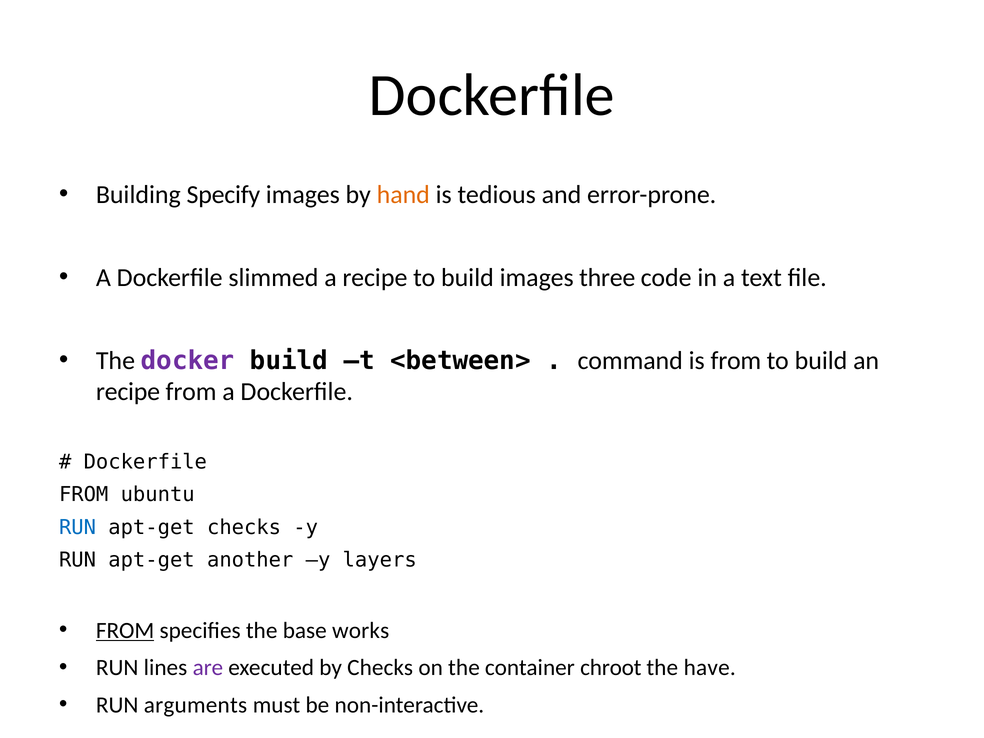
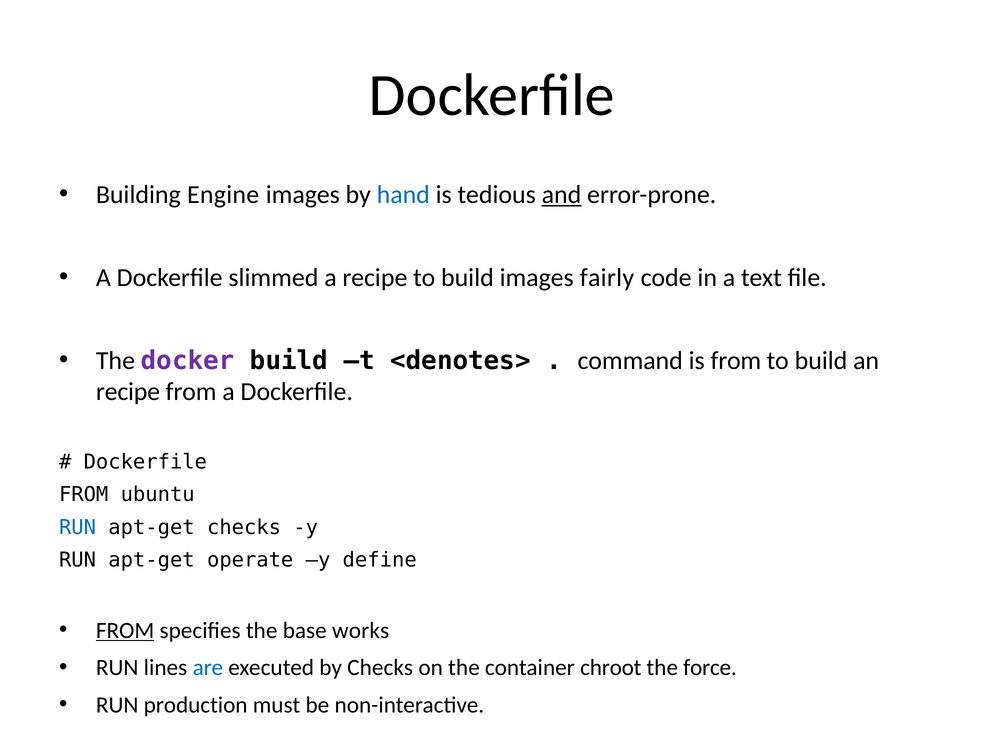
Specify: Specify -> Engine (223, 195)
hand colour: orange -> blue (403, 195)
and underline: none -> present (561, 195)
three: three -> fairly (607, 278)
<between>: <between> -> <denotes> (460, 361)
another: another -> operate (250, 560)
layers: layers -> define (380, 560)
are colour: purple -> blue (208, 668)
have: have -> force (710, 668)
arguments: arguments -> production (196, 705)
